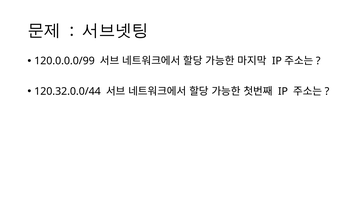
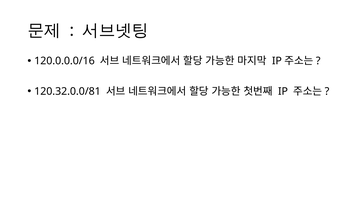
120.0.0.0/99: 120.0.0.0/99 -> 120.0.0.0/16 (65, 61)
120.32.0.0/44: 120.32.0.0/44 -> 120.32.0.0/81 (68, 91)
